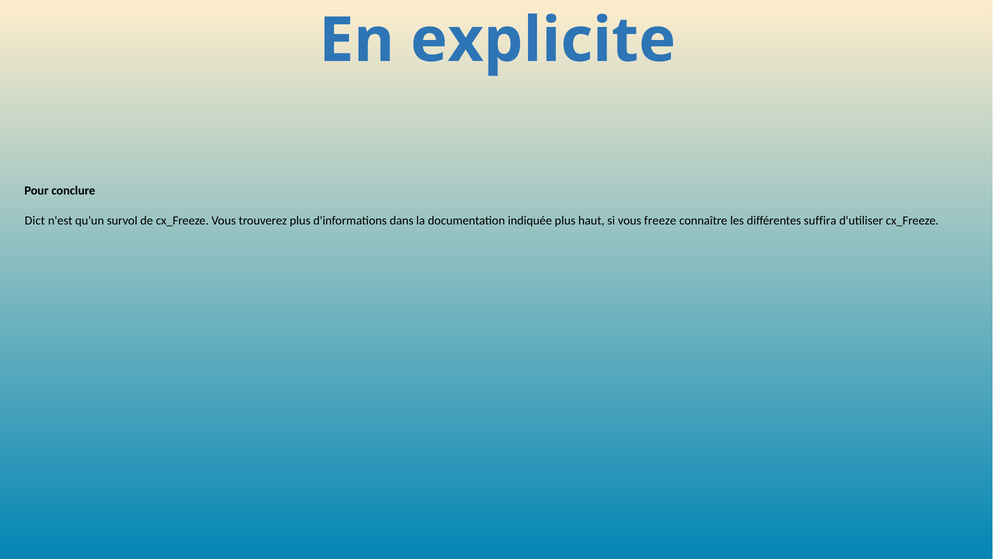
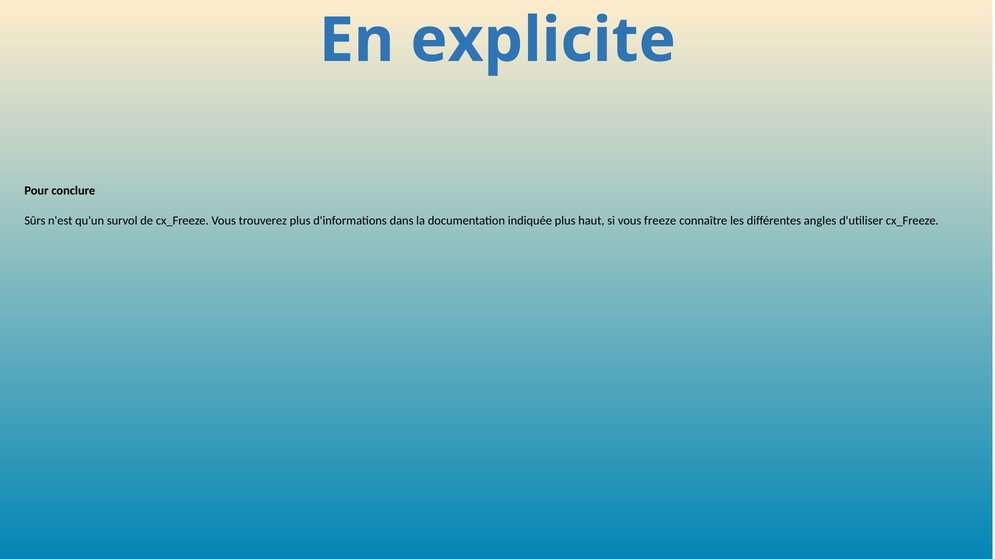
Dict: Dict -> Sûrs (35, 221)
suffira: suffira -> angles (820, 221)
